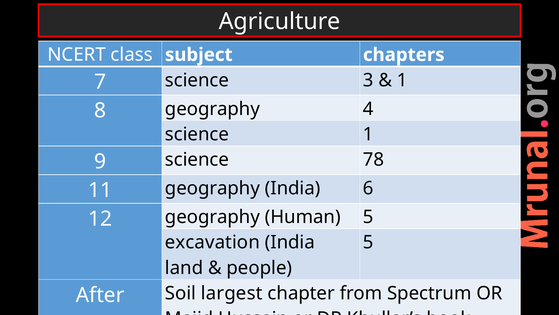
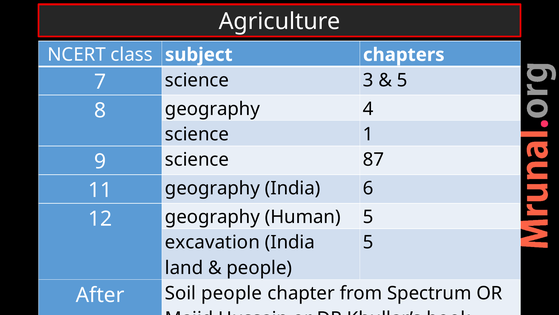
1: 1 -> 5 (402, 80)
78: 78 -> 87 (374, 159)
Soil largest: largest -> people (232, 293)
